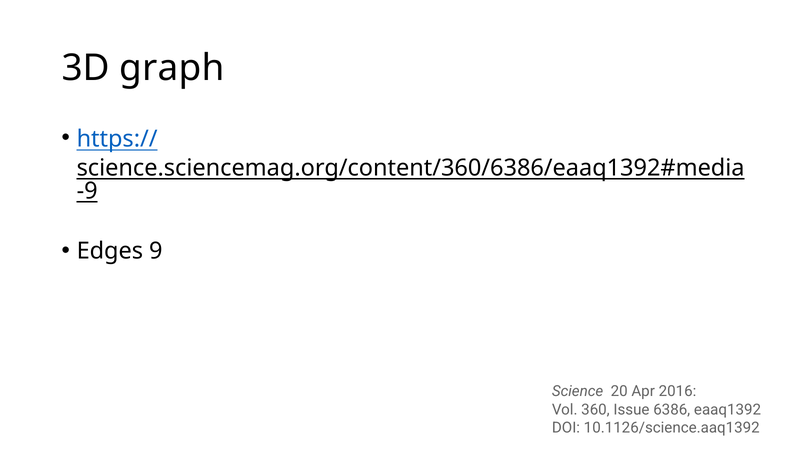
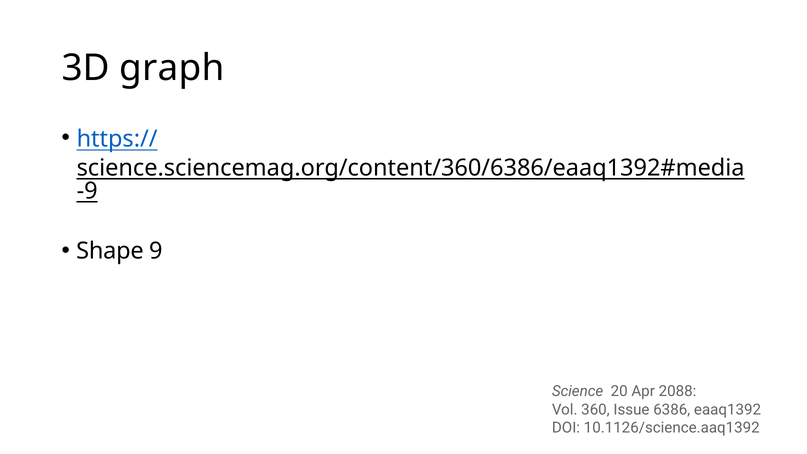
Edges: Edges -> Shape (110, 251)
2016: 2016 -> 2088 (677, 391)
